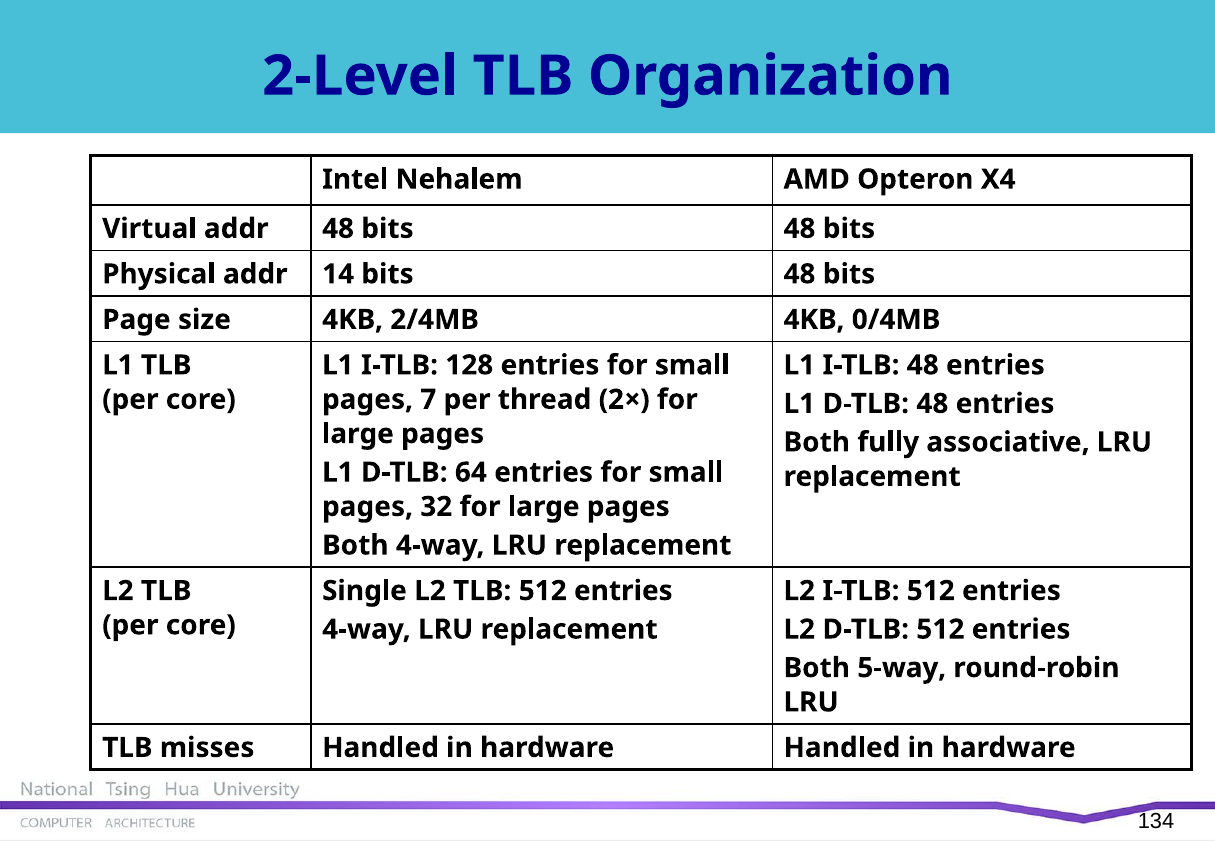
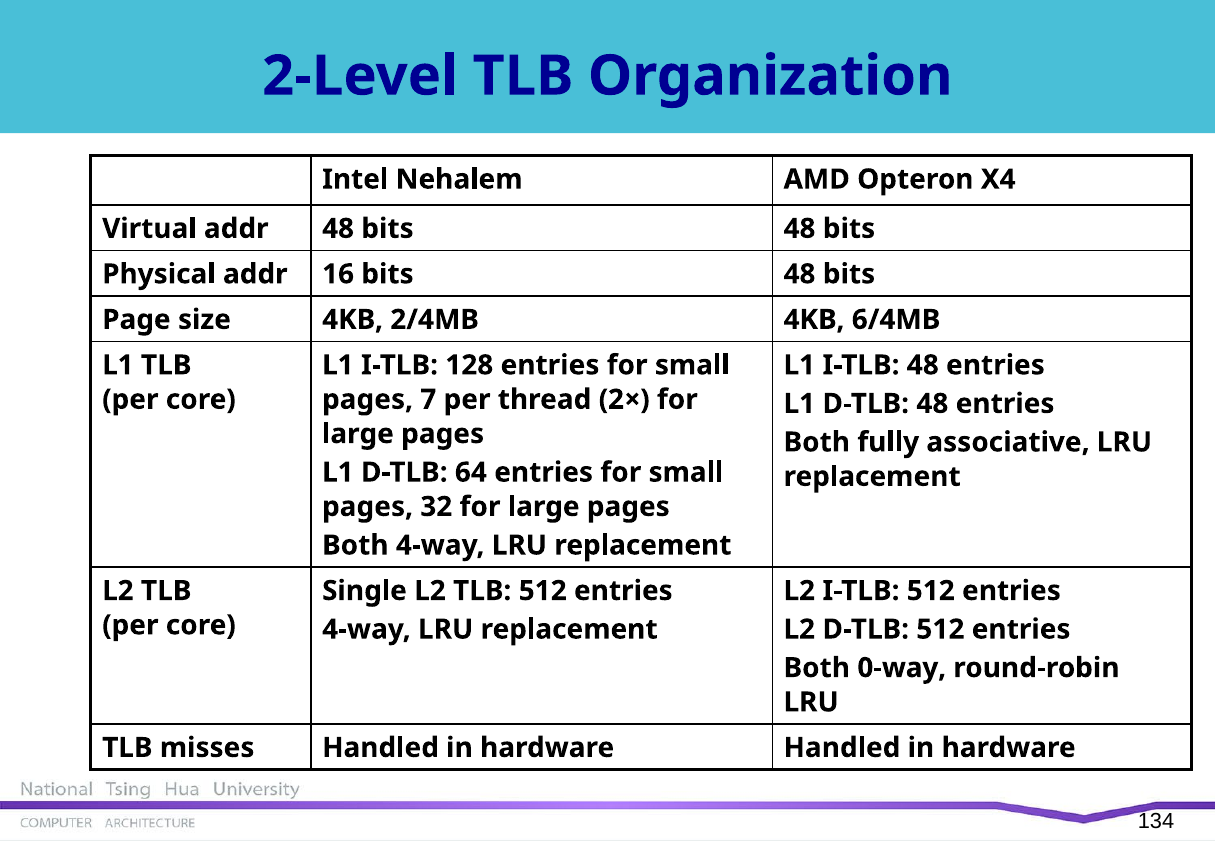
14: 14 -> 16 (338, 274)
0/4MB: 0/4MB -> 6/4MB (896, 320)
5-way: 5-way -> 0-way (902, 668)
